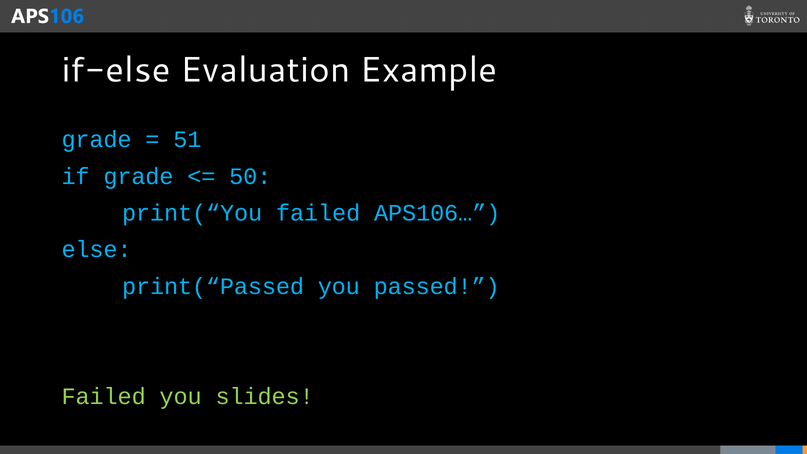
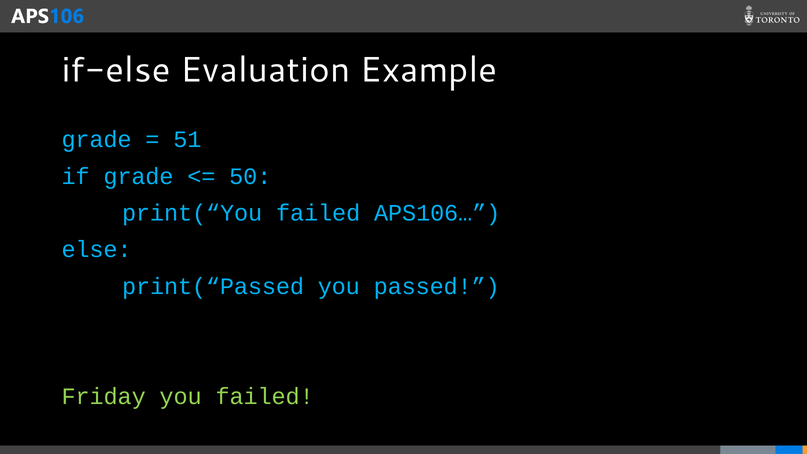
Failed: Failed -> Friday (104, 396)
you slides: slides -> failed (265, 396)
